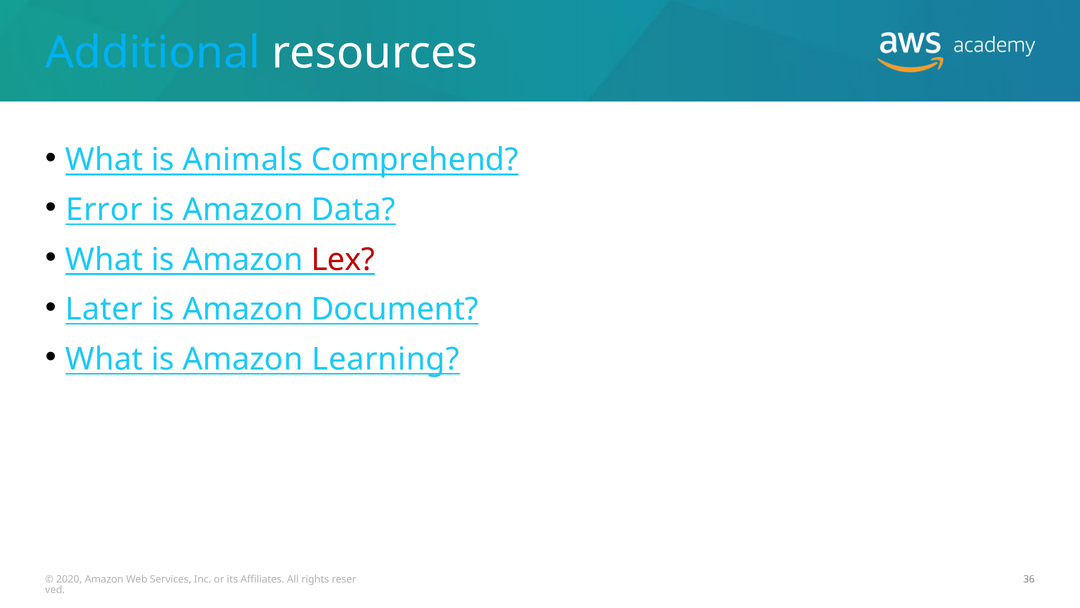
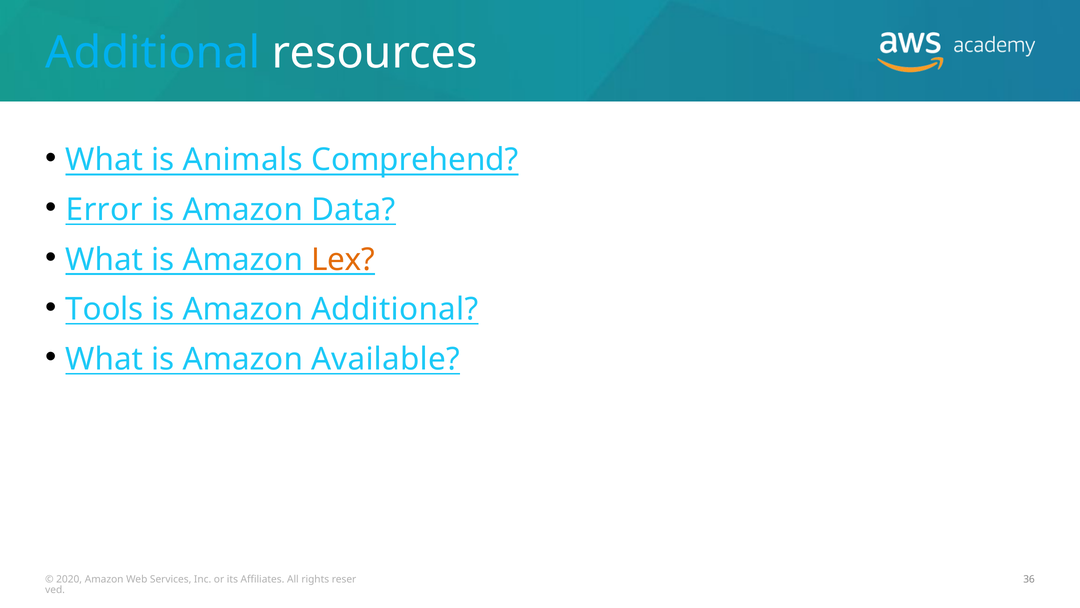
Lex colour: red -> orange (343, 259)
Later: Later -> Tools (104, 309)
Amazon Document: Document -> Additional (395, 309)
Learning: Learning -> Available (386, 359)
